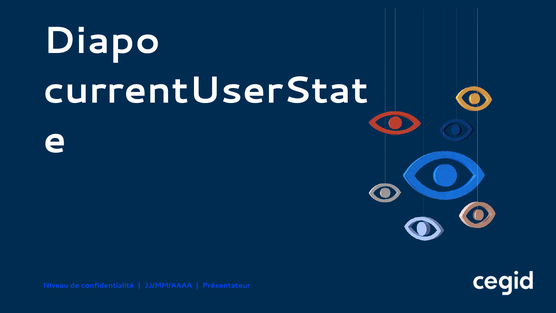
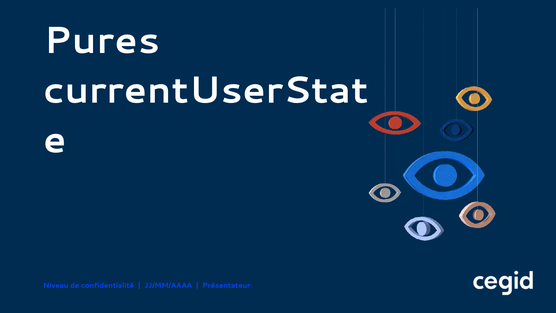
Diapo: Diapo -> Pures (102, 41)
